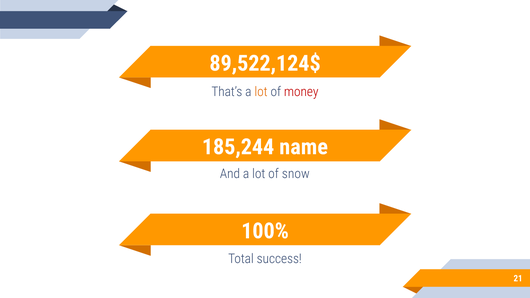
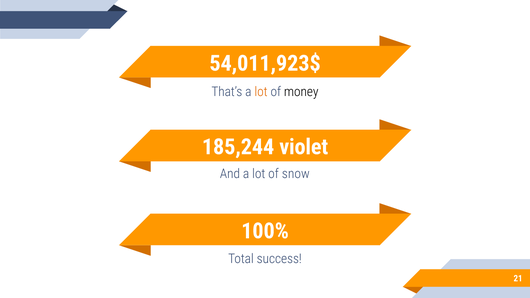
89,522,124$: 89,522,124$ -> 54,011,923$ (265, 63)
money colour: red -> black (301, 92)
name: name -> violet (304, 147)
